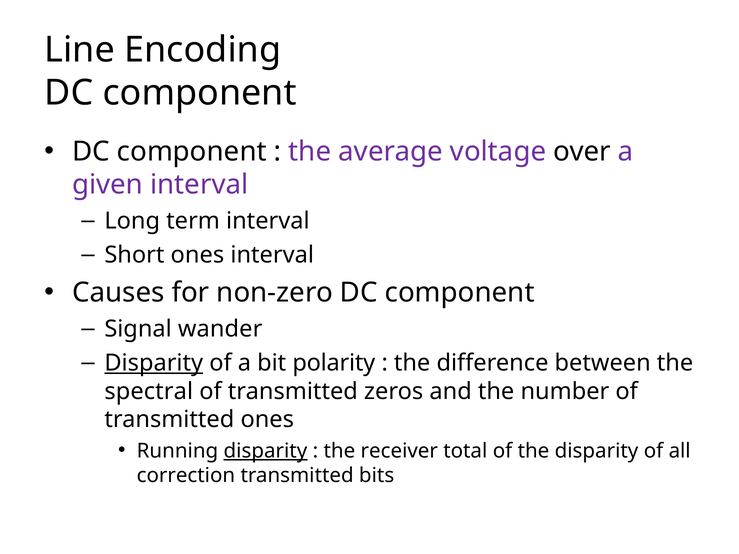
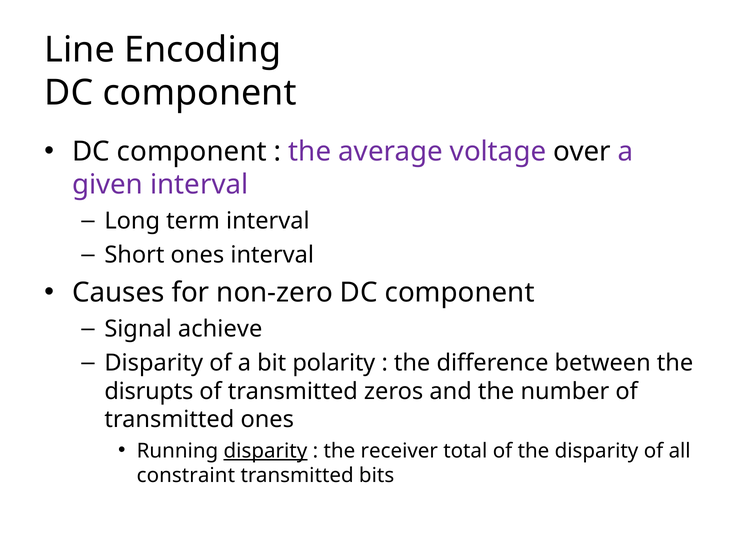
wander: wander -> achieve (220, 329)
Disparity underline: present -> none (154, 363)
spectral: spectral -> disrupts (149, 392)
correction: correction -> constraint (186, 476)
